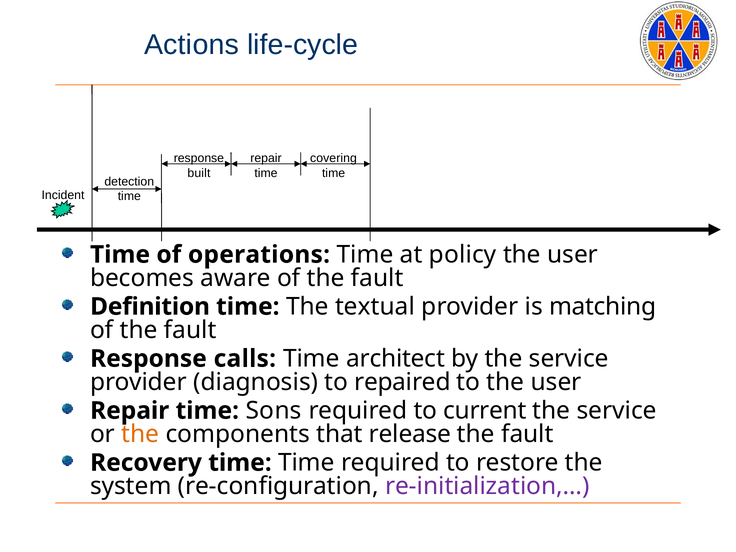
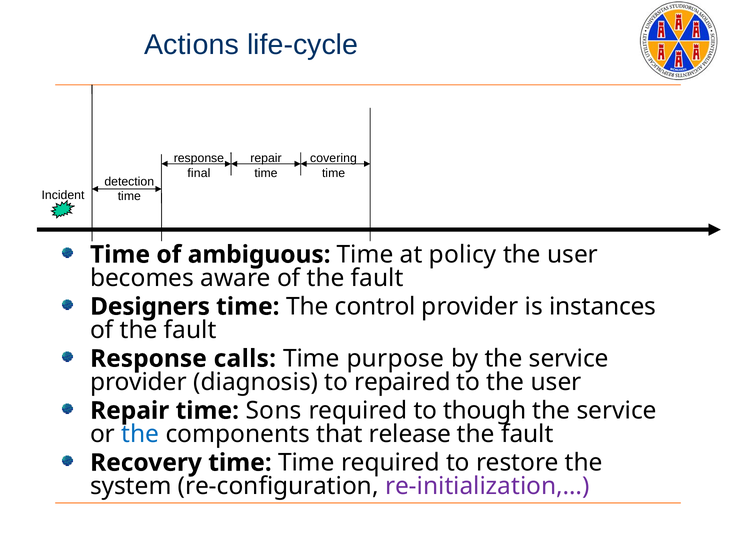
built: built -> final (199, 173)
operations: operations -> ambiguous (259, 255)
Definition: Definition -> Designers (150, 307)
textual: textual -> control (375, 307)
matching: matching -> instances (603, 307)
architect: architect -> purpose (395, 359)
current: current -> though (485, 411)
the colour: orange -> blue (140, 434)
